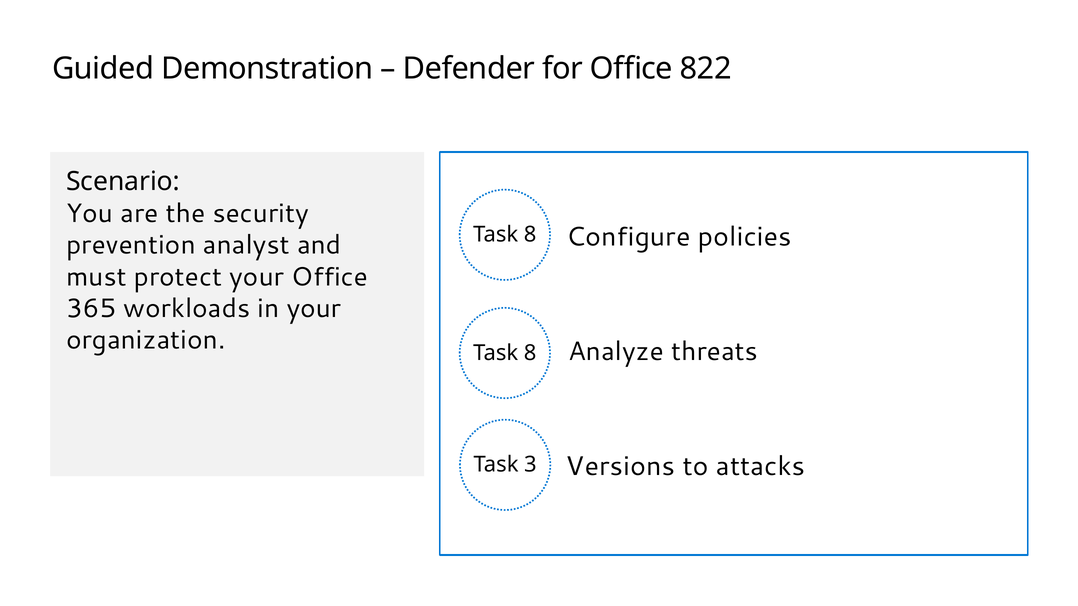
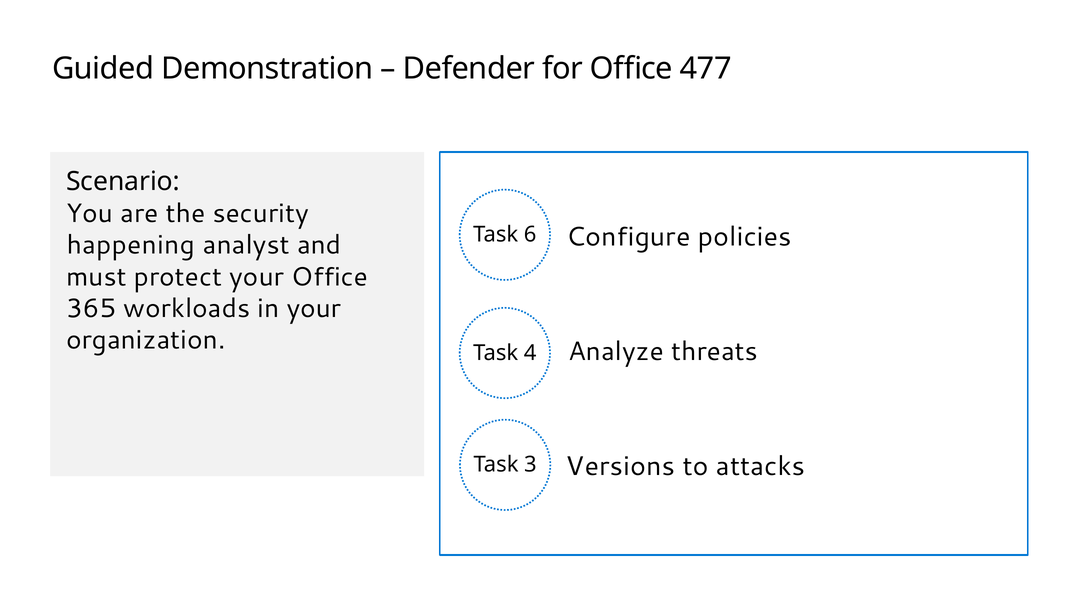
822: 822 -> 477 (706, 69)
8: 8 -> 6 (530, 235)
prevention: prevention -> happening (131, 245)
8: 8 -> 4 (530, 353)
